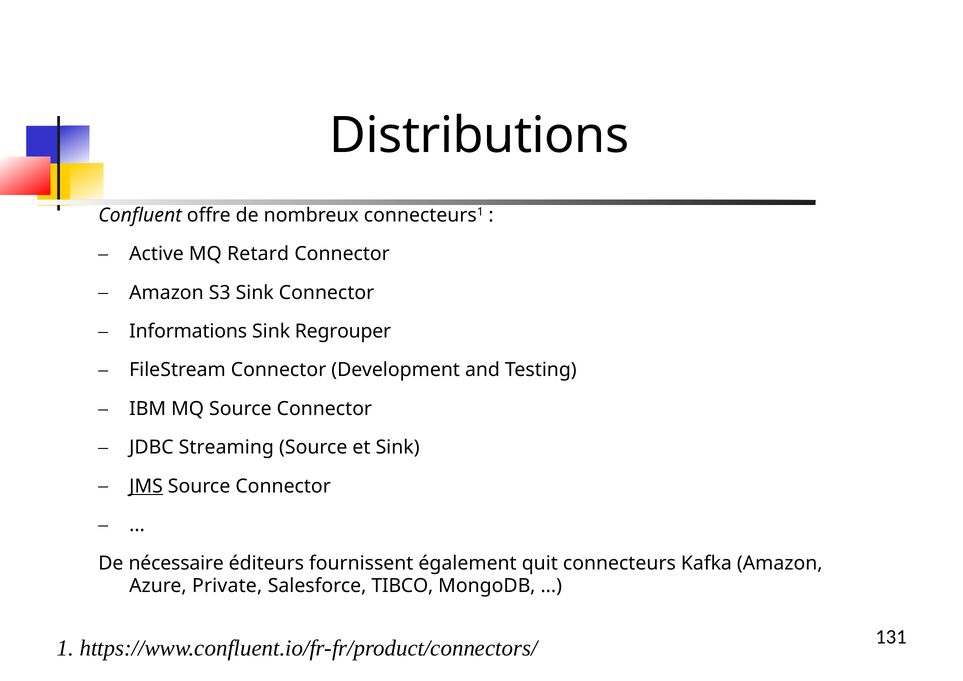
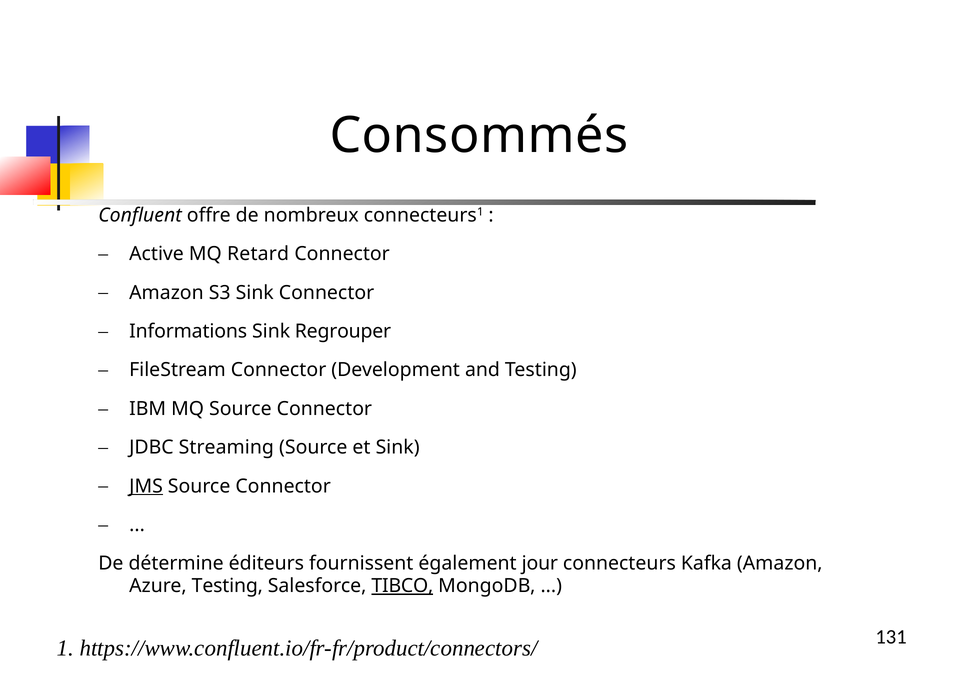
Distributions: Distributions -> Consommés (479, 135)
nécessaire: nécessaire -> détermine (176, 563)
quit: quit -> jour (540, 563)
Azure Private: Private -> Testing (227, 586)
TIBCO underline: none -> present (402, 586)
